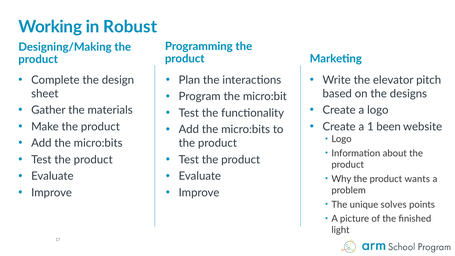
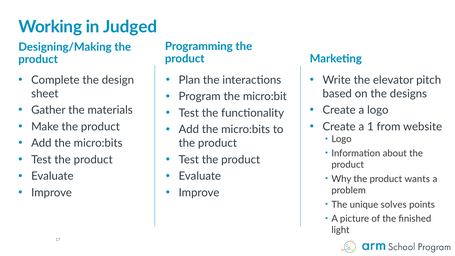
Robust: Robust -> Judged (130, 27)
been: been -> from (389, 127)
